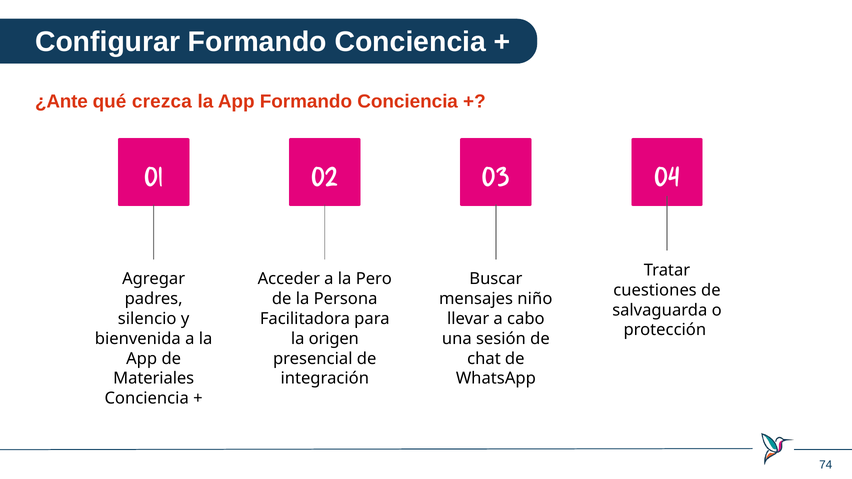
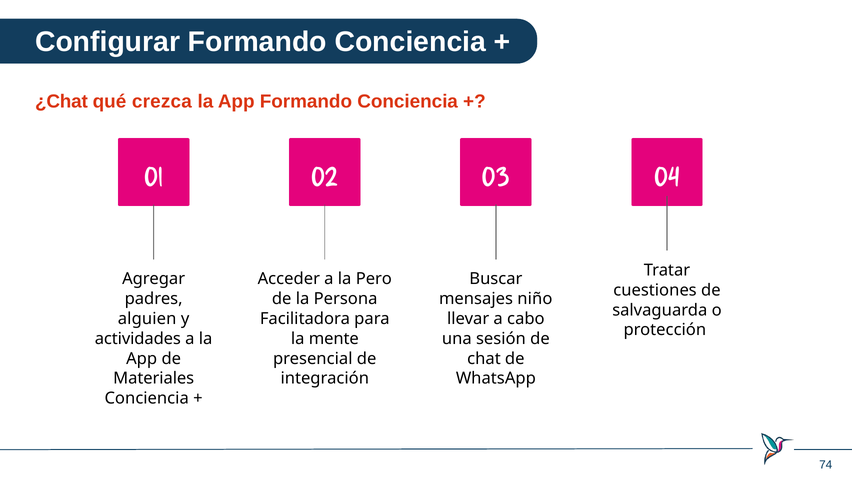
¿Ante: ¿Ante -> ¿Chat (61, 102)
silencio: silencio -> alguien (147, 319)
bienvenida: bienvenida -> actividades (138, 339)
origen: origen -> mente (334, 339)
